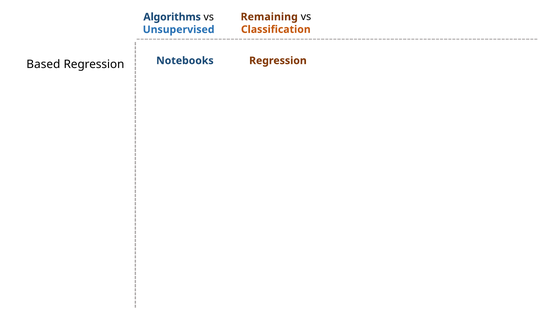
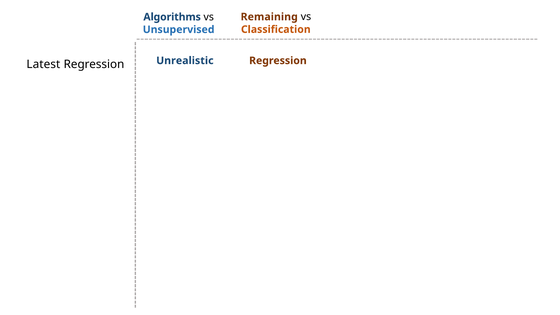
Based: Based -> Latest (43, 64)
Notebooks: Notebooks -> Unrealistic (185, 61)
